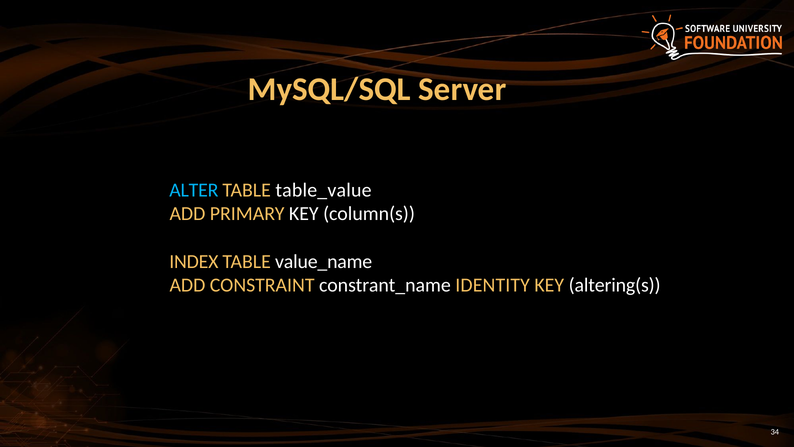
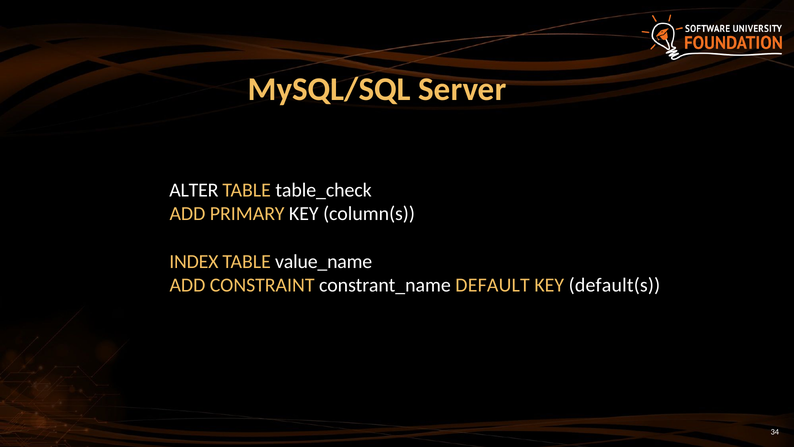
ALTER colour: light blue -> white (194, 190)
table_value: table_value -> table_check (324, 190)
IDENTITY: IDENTITY -> DEFAULT (493, 285)
altering(s: altering(s -> default(s (614, 285)
